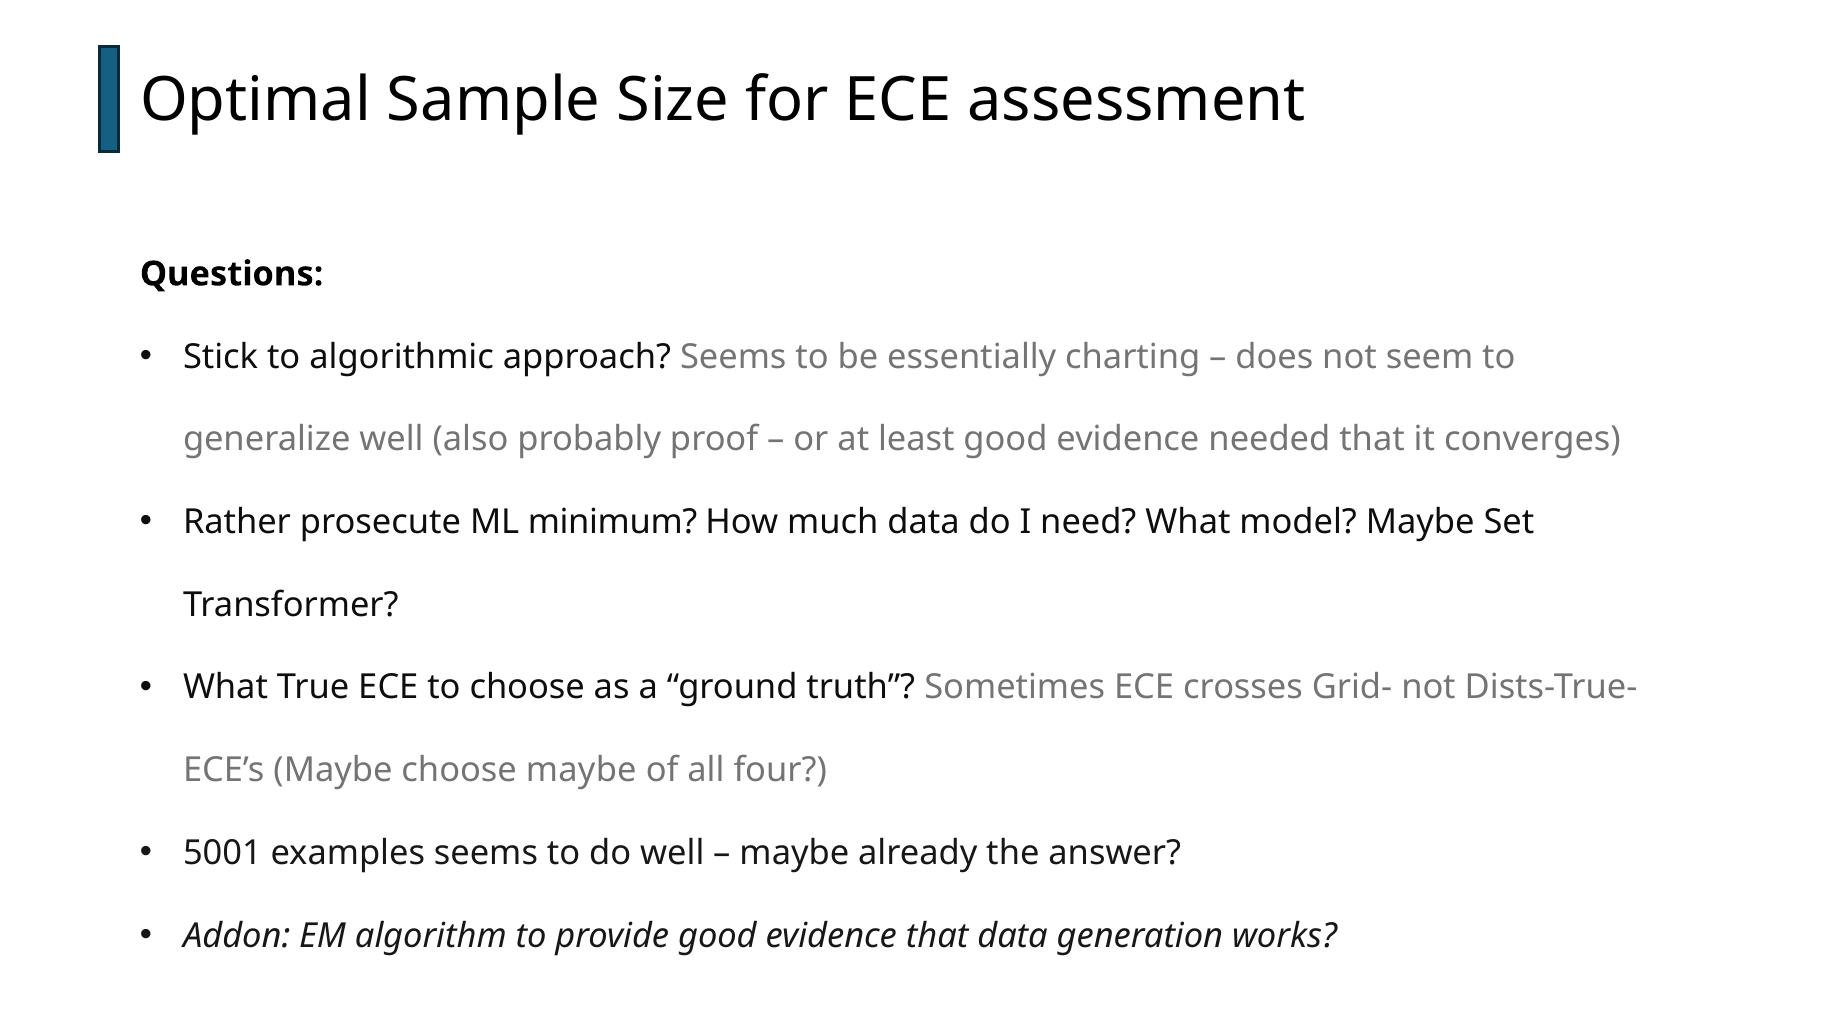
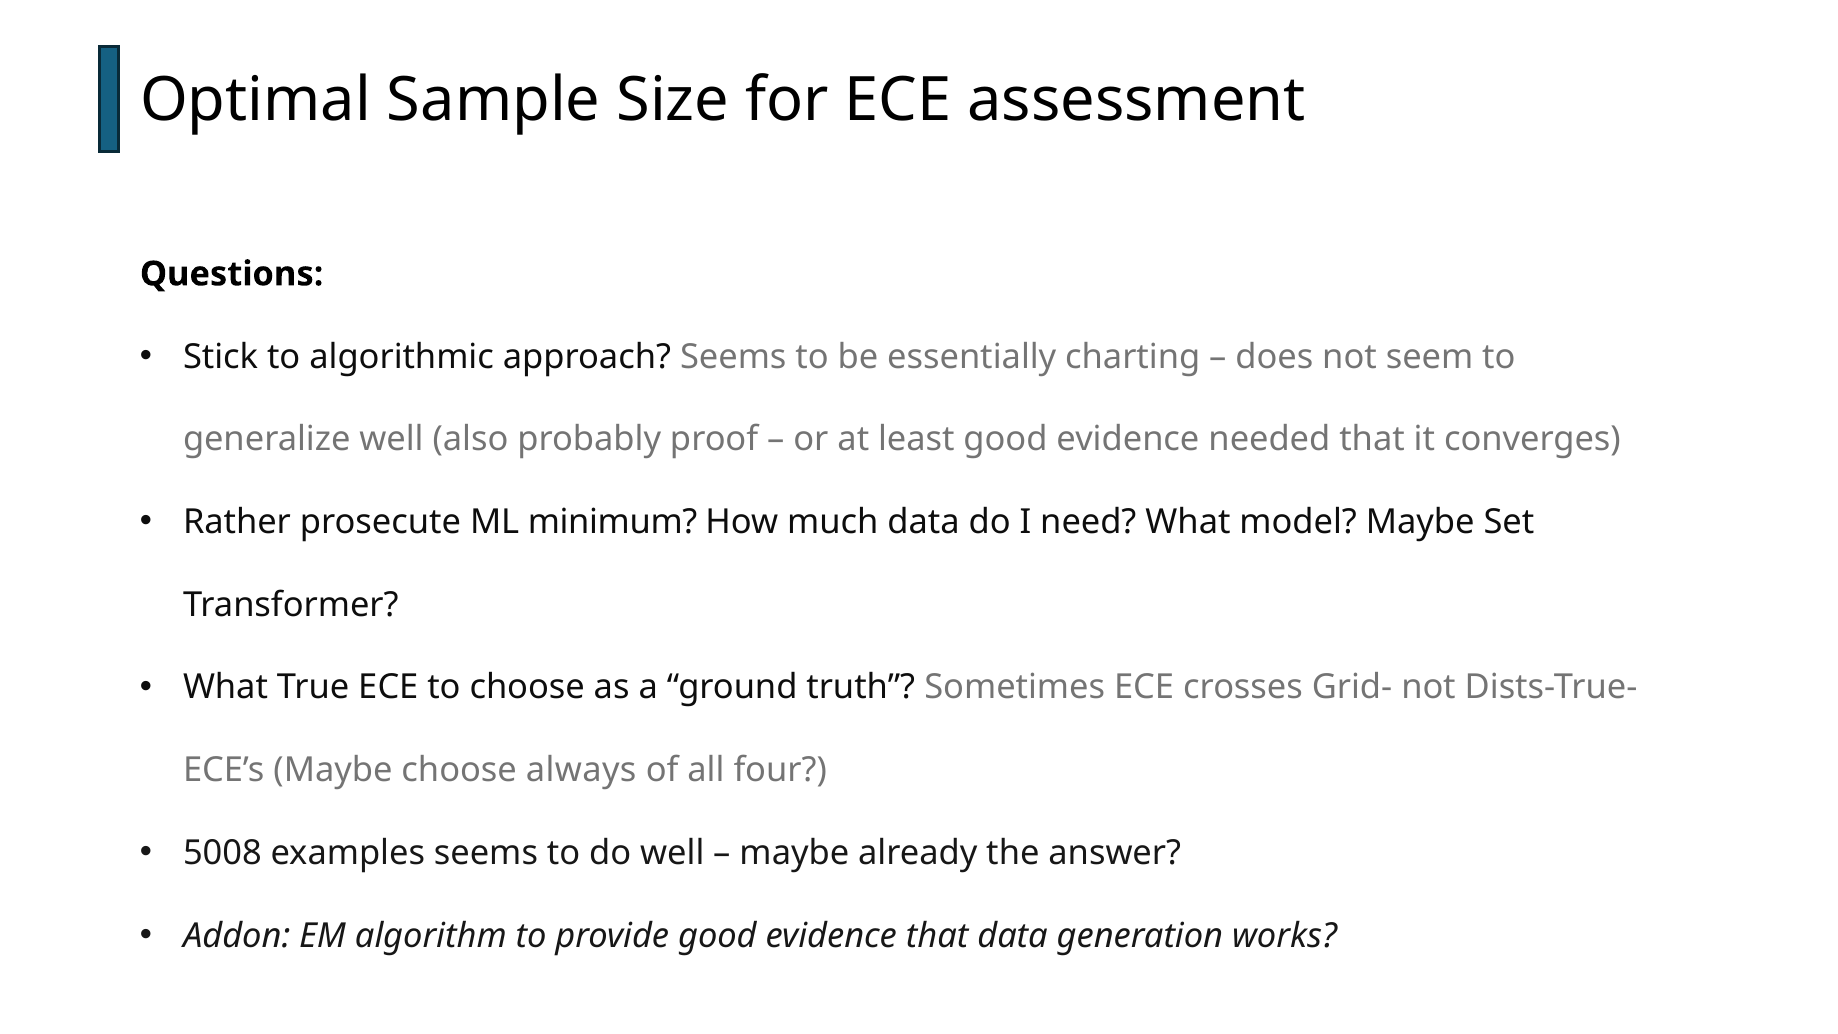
choose maybe: maybe -> always (581, 770)
5001: 5001 -> 5008 (222, 853)
